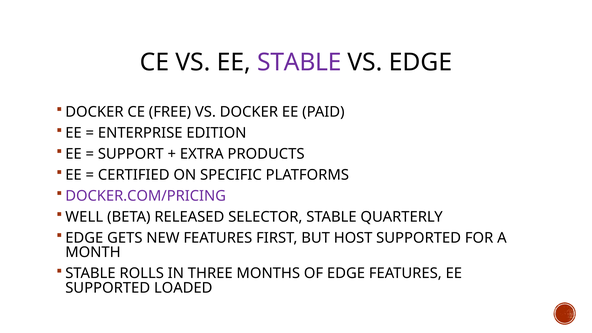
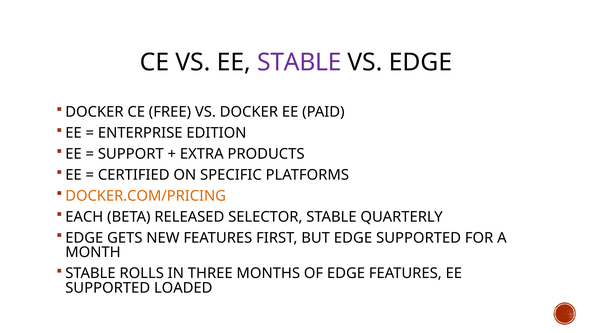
DOCKER.COM/PRICING colour: purple -> orange (146, 196)
WELL: WELL -> EACH (84, 217)
BUT HOST: HOST -> EDGE (353, 238)
